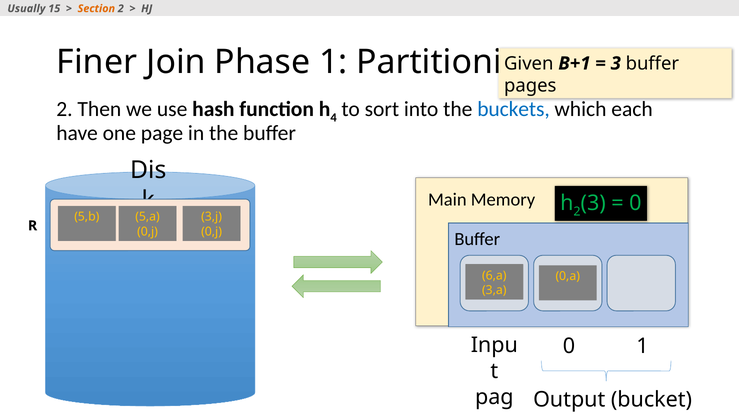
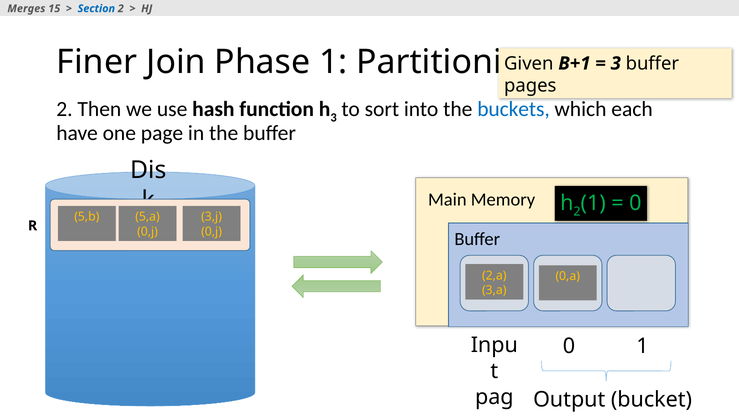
Usually: Usually -> Merges (26, 9)
Section colour: orange -> blue (96, 9)
4: 4 -> 3 (334, 117)
2 3: 3 -> 1 (593, 203)
6,a: 6,a -> 2,a (494, 275)
